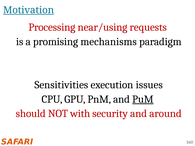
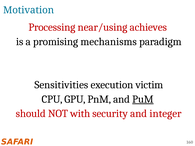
Motivation underline: present -> none (29, 10)
requests: requests -> achieves (148, 27)
issues: issues -> victim (149, 85)
around: around -> integer (165, 114)
